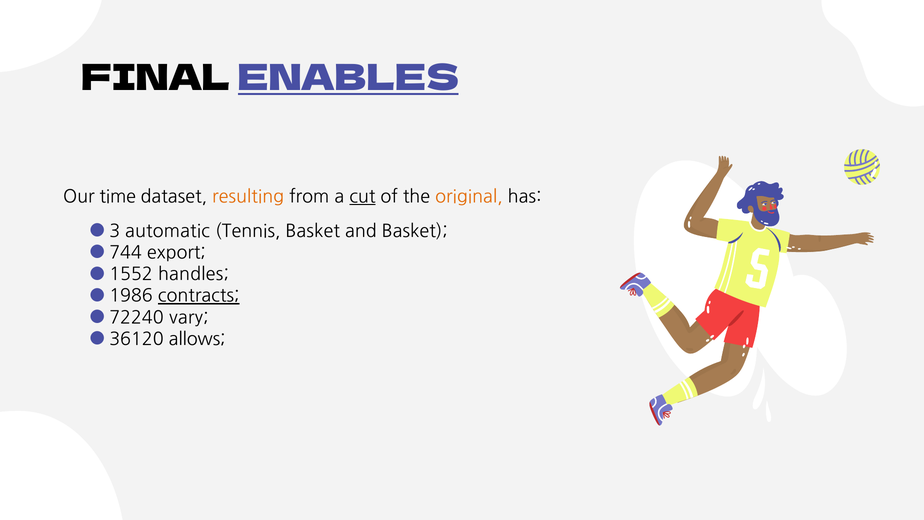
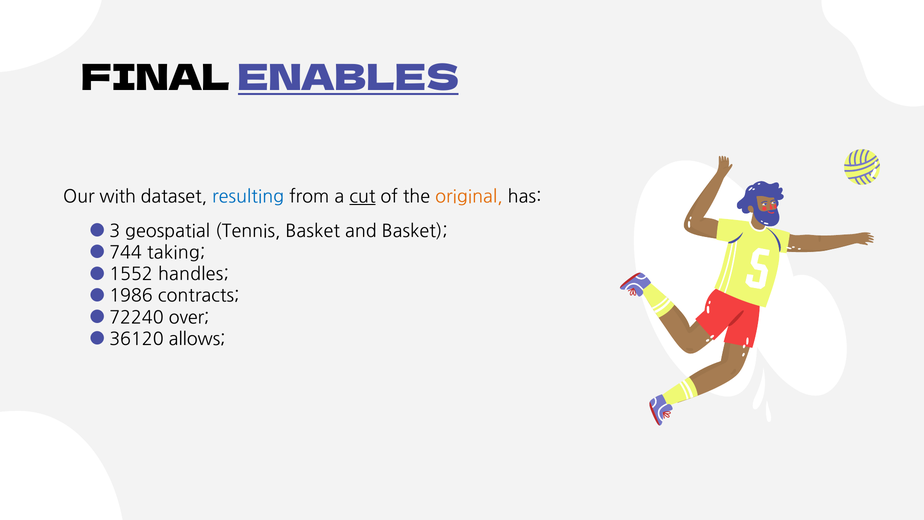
time: time -> with (118, 197)
resulting colour: orange -> blue (248, 197)
automatic: automatic -> geospatial (168, 231)
export: export -> taking (176, 253)
contracts underline: present -> none (199, 296)
vary: vary -> over (189, 317)
